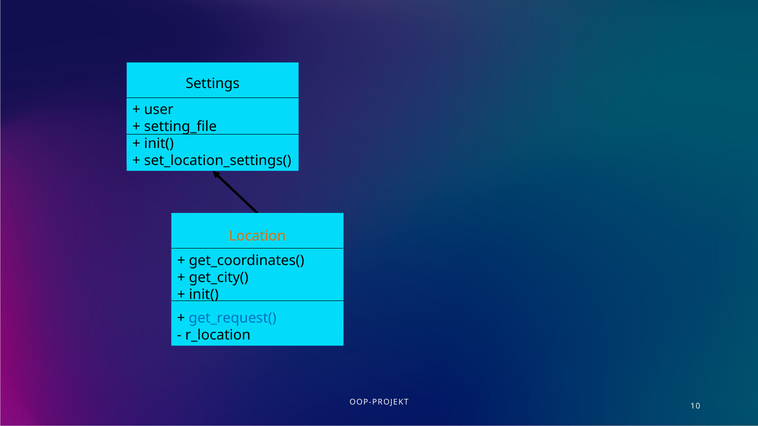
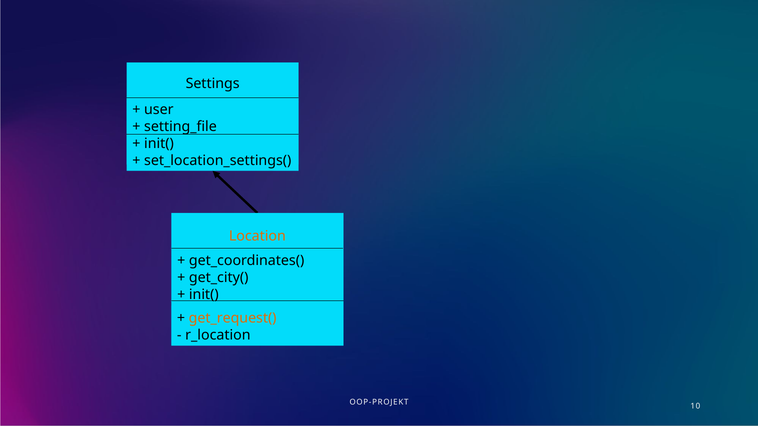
get_request( colour: blue -> orange (233, 318)
